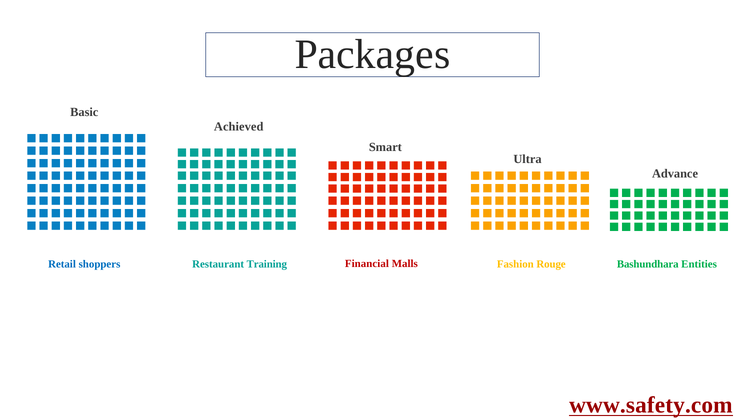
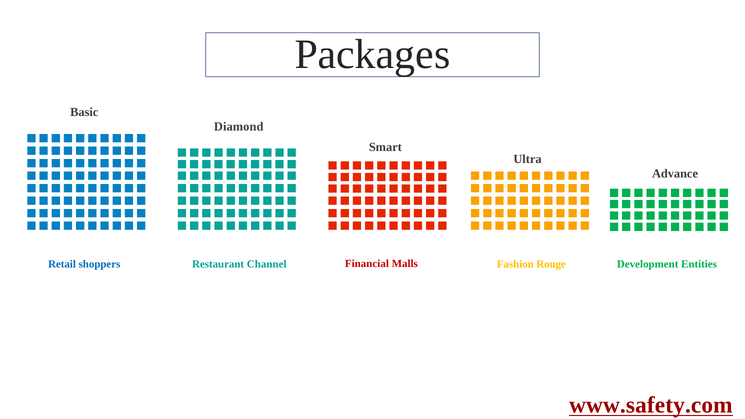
Achieved: Achieved -> Diamond (239, 127)
Training: Training -> Channel (267, 264)
Bashundhara: Bashundhara -> Development (648, 264)
